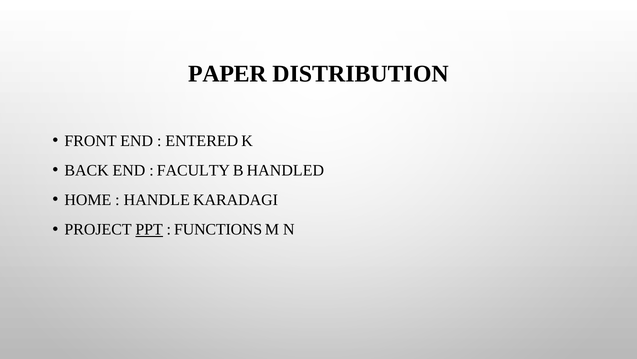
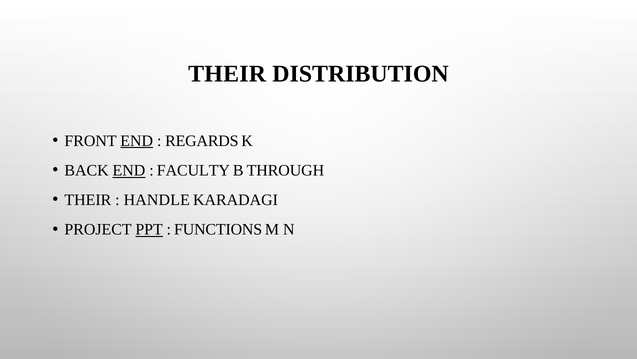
PAPER: PAPER -> THEIR (227, 74)
END underline: none -> present (137, 141)
ENTERED: ENTERED -> REGARDS (202, 141)
END underline: none -> present (129, 170)
HANDLED: HANDLED -> THROUGH (285, 170)
HOME: HOME -> THEIR (88, 200)
